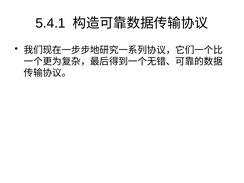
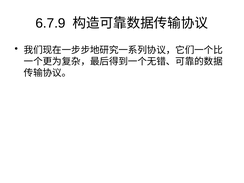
5.4.1: 5.4.1 -> 6.7.9 (50, 23)
